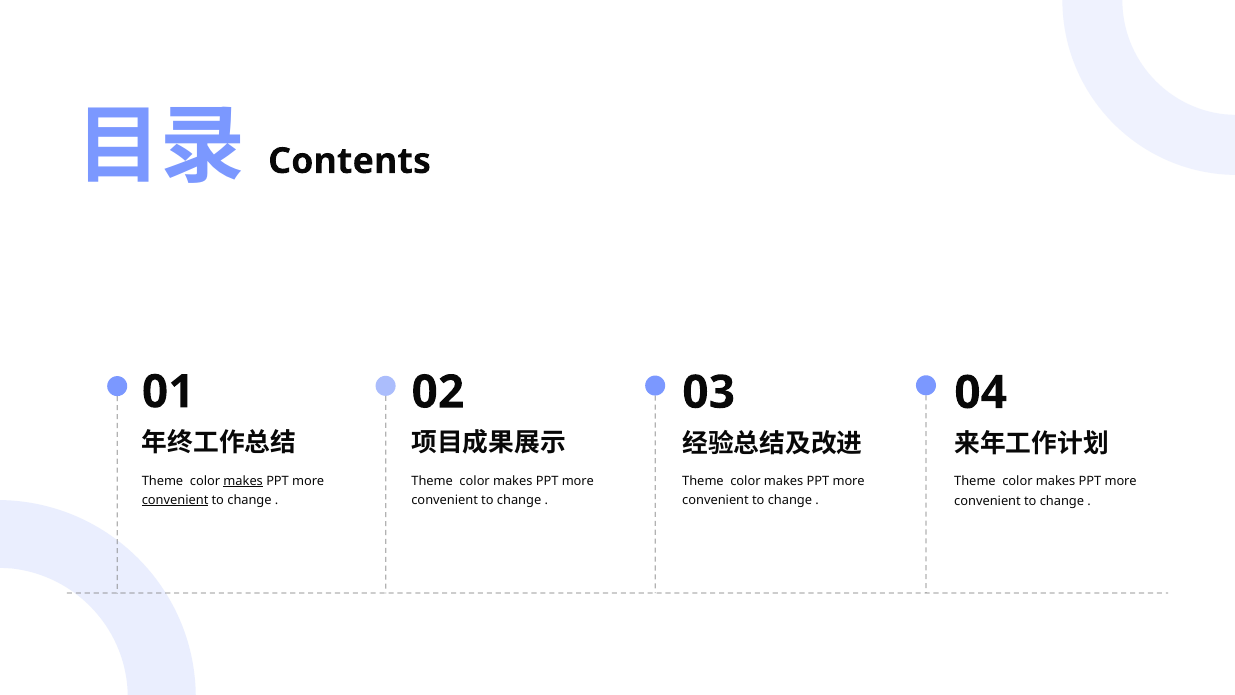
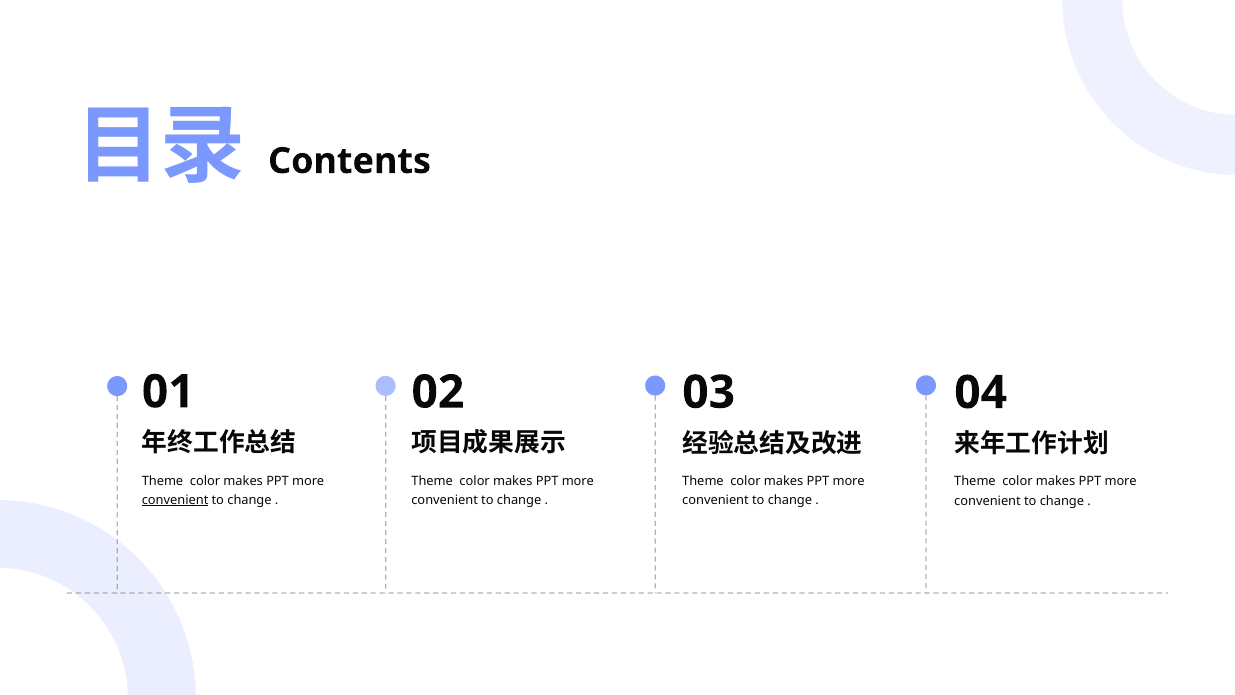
makes underline: present -> none (243, 481)
